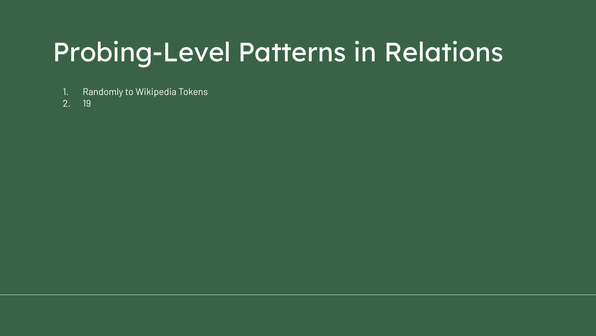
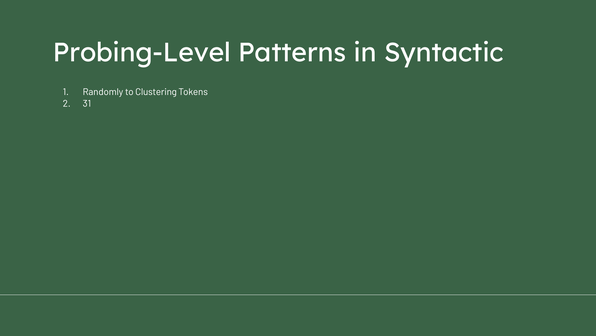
Relations: Relations -> Syntactic (444, 53)
Wikipedia: Wikipedia -> Clustering (156, 92)
19: 19 -> 31 (87, 103)
